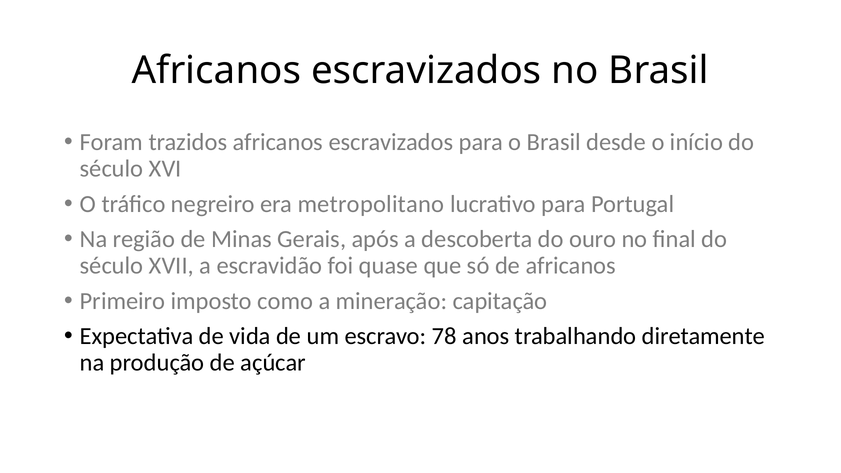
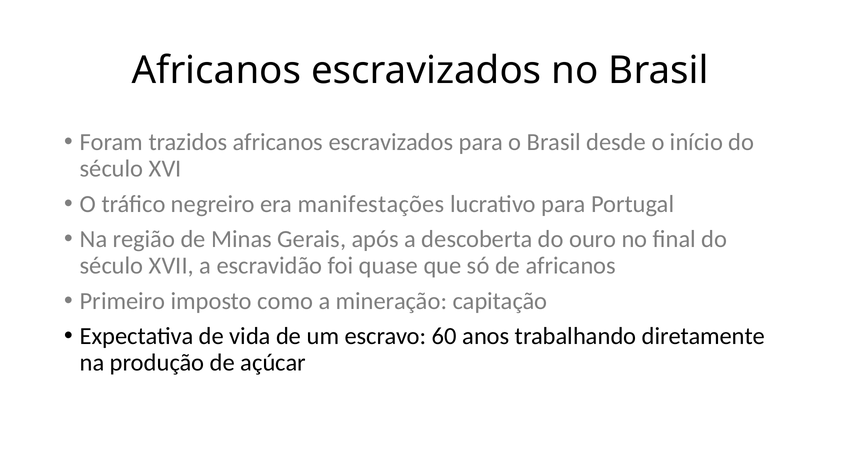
metropolitano: metropolitano -> manifestações (371, 204)
78: 78 -> 60 (444, 336)
